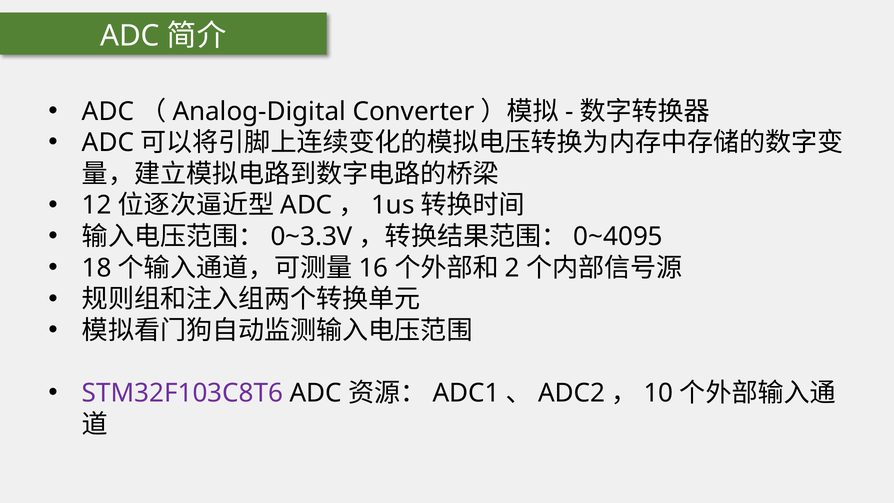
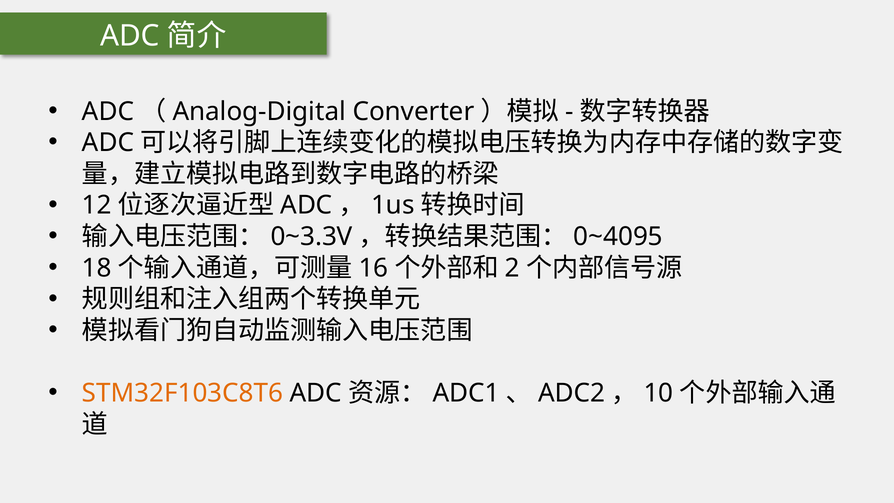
STM32F103C8T6 colour: purple -> orange (183, 393)
